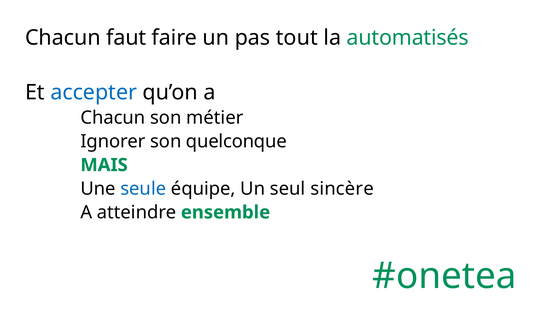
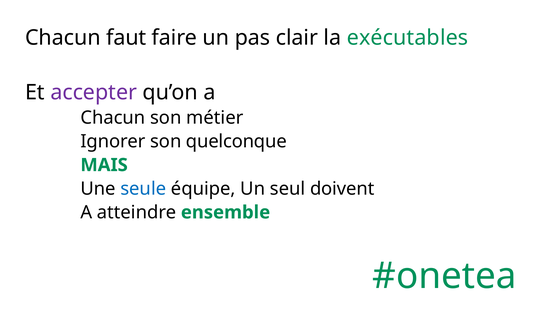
tout: tout -> clair (297, 38)
automatisés: automatisés -> exécutables (407, 38)
accepter colour: blue -> purple (94, 92)
sincère: sincère -> doivent (342, 189)
